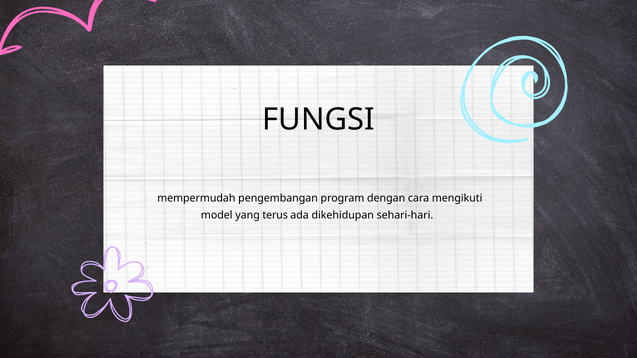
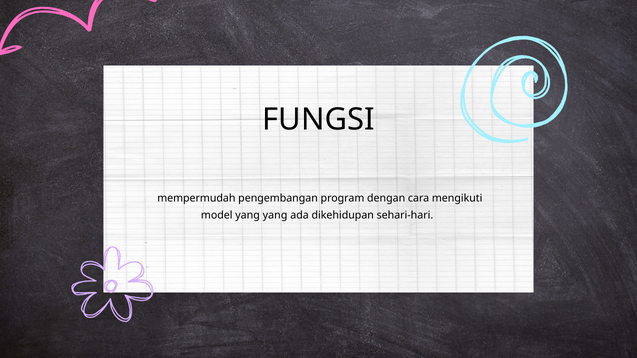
yang terus: terus -> yang (275, 216)
